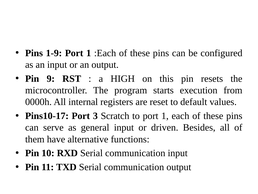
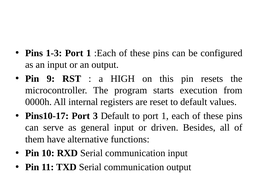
1-9: 1-9 -> 1-3 (54, 53)
3 Scratch: Scratch -> Default (115, 116)
